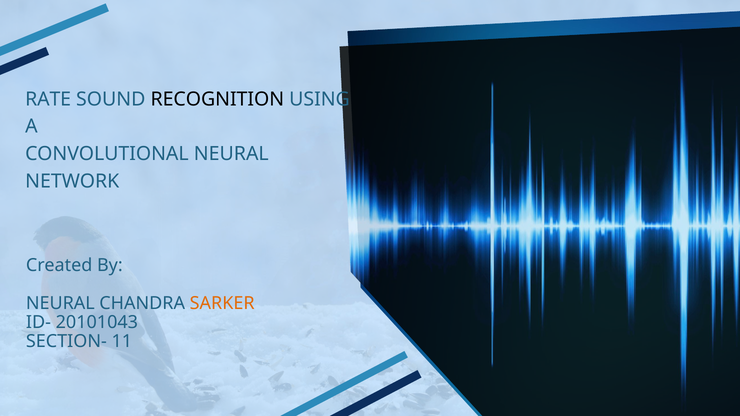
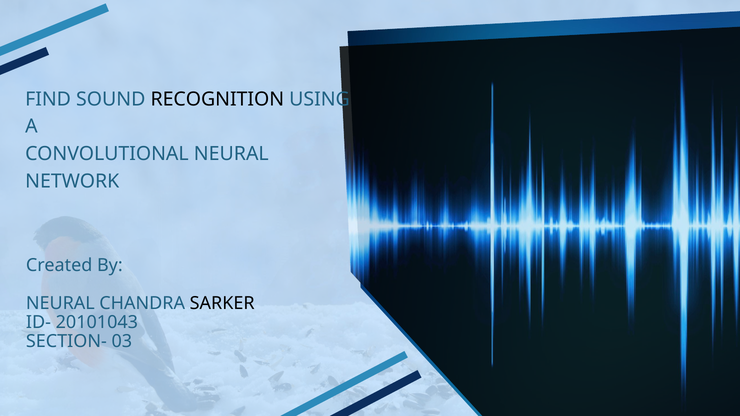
RATE: RATE -> FIND (48, 99)
SARKER colour: orange -> black (222, 303)
11: 11 -> 03 (122, 342)
